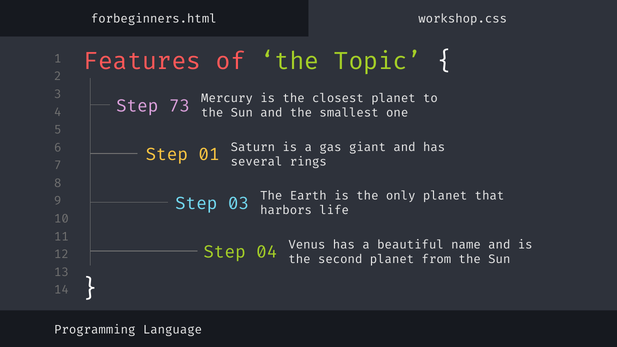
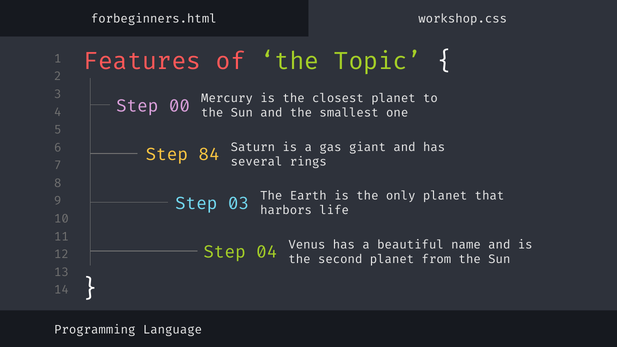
73: 73 -> 00 (179, 106)
01: 01 -> 84 (209, 155)
